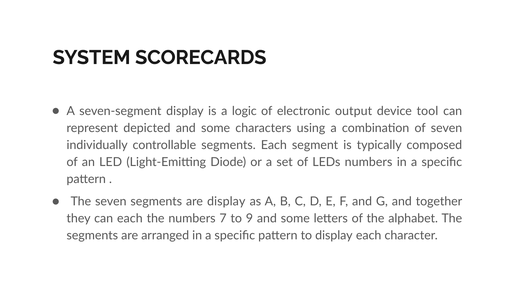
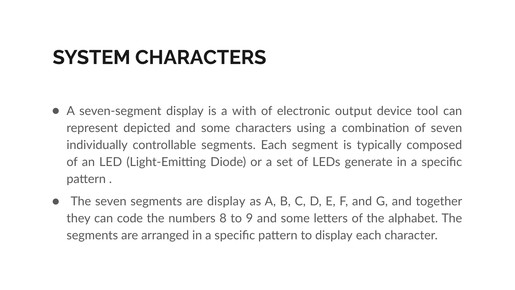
SYSTEM SCORECARDS: SCORECARDS -> CHARACTERS (201, 57)
logic: logic -> with (244, 111)
LEDs numbers: numbers -> generate (369, 162)
can each: each -> code (130, 218)
7: 7 -> 8 (223, 218)
